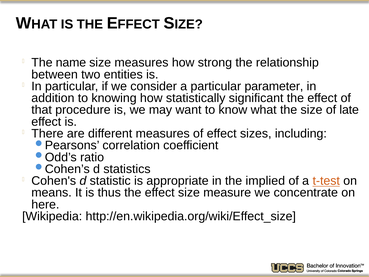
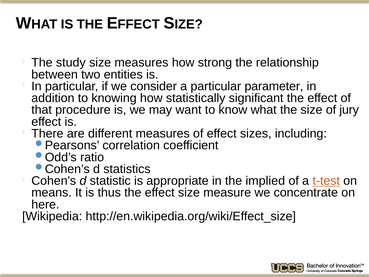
name: name -> study (71, 63)
late: late -> jury (349, 110)
